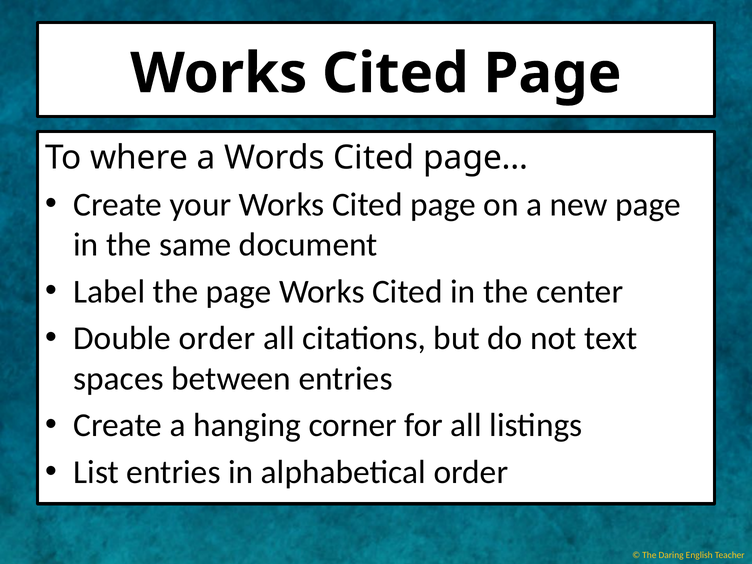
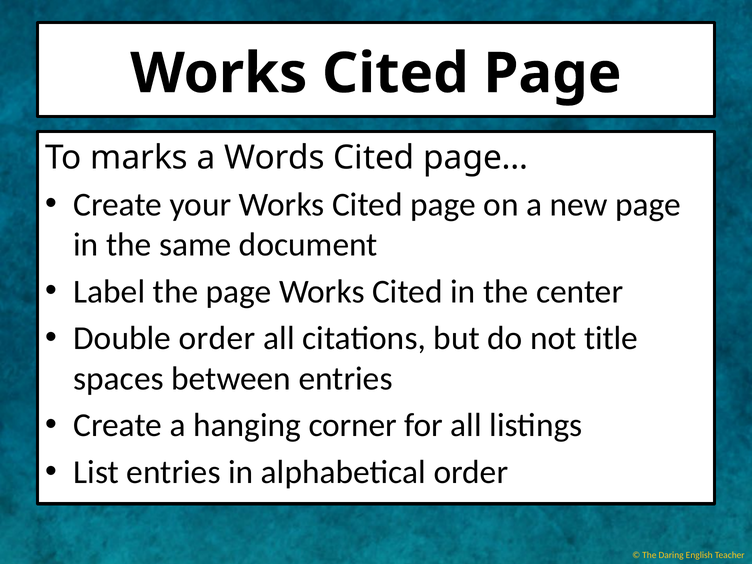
where: where -> marks (139, 158)
text: text -> title (611, 338)
